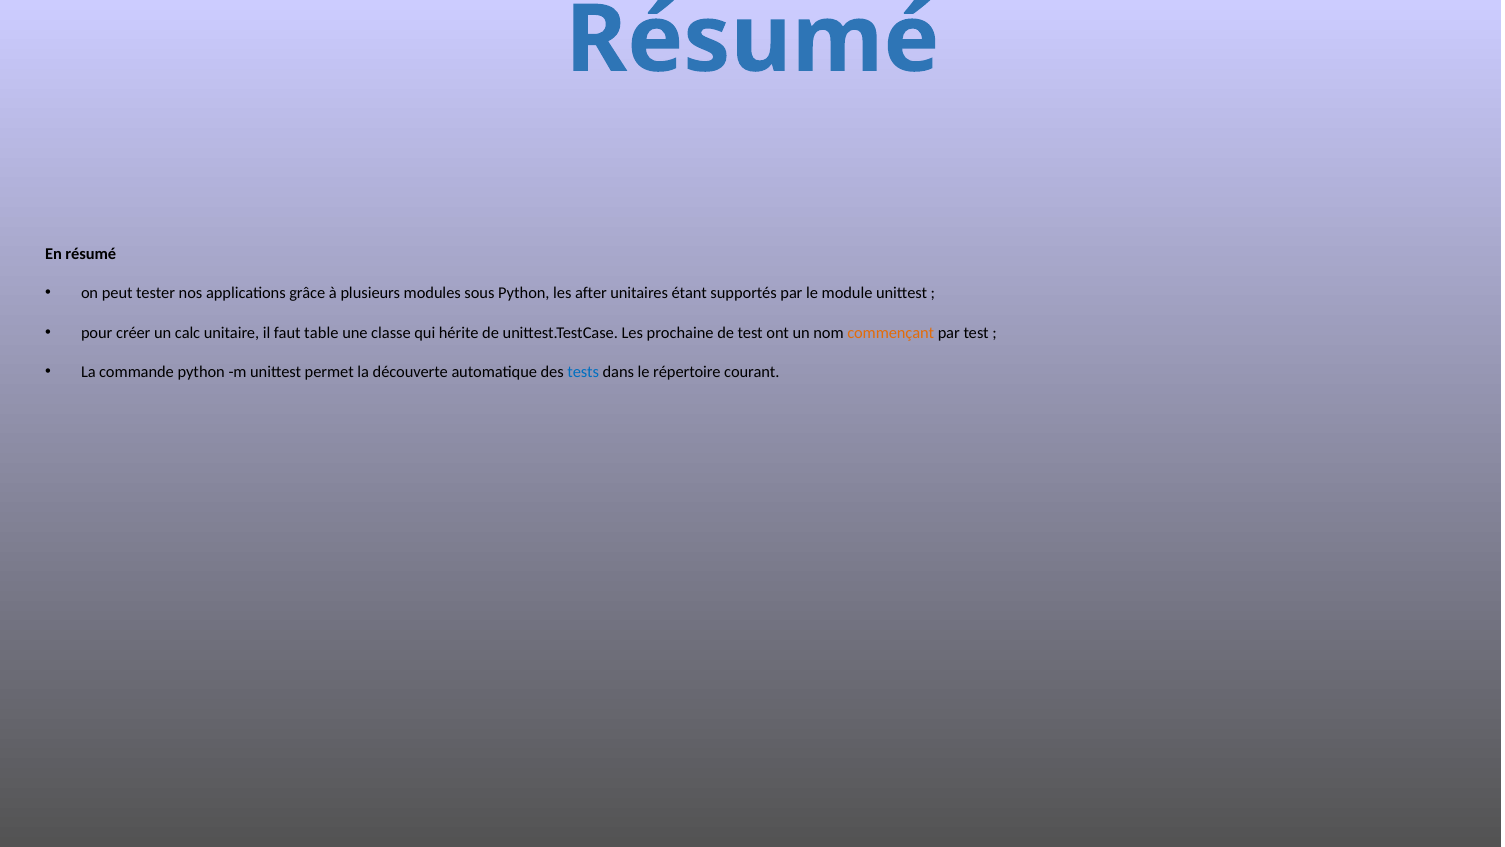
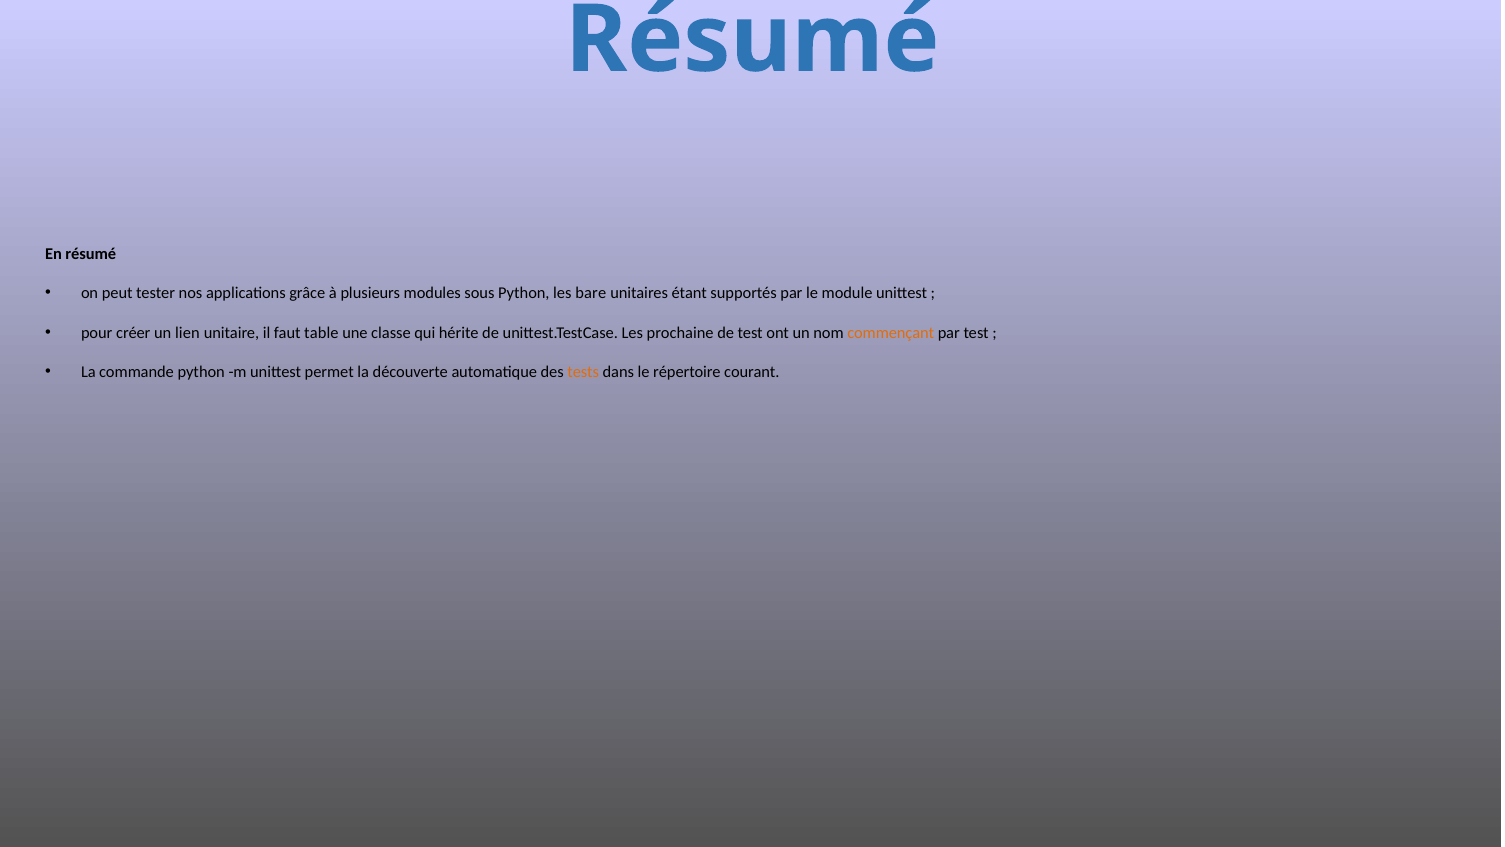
after: after -> bare (591, 293)
calc: calc -> lien (187, 332)
tests colour: blue -> orange (583, 372)
